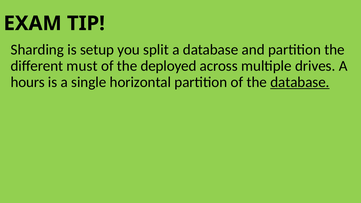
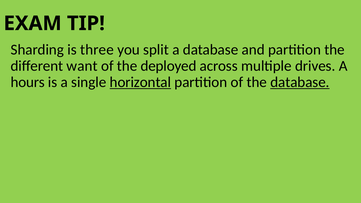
setup: setup -> three (97, 50)
must: must -> want (82, 66)
horizontal underline: none -> present (140, 82)
